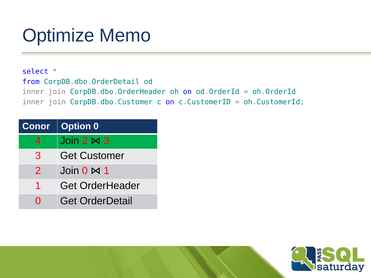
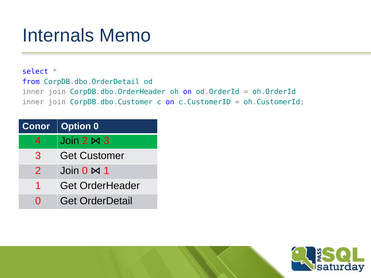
Optimize: Optimize -> Internals (58, 36)
